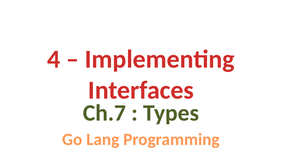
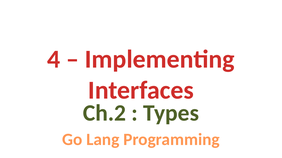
Ch.7: Ch.7 -> Ch.2 (104, 114)
